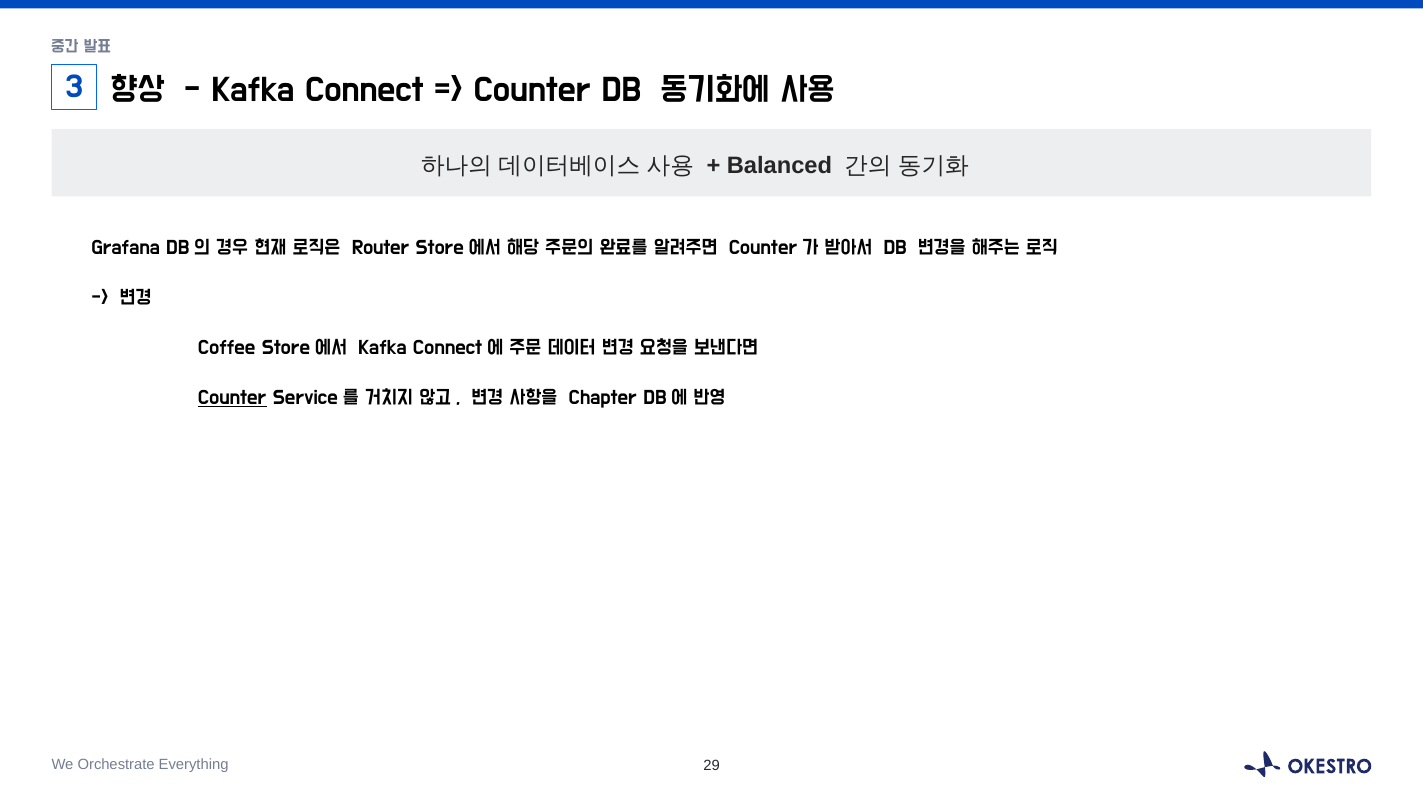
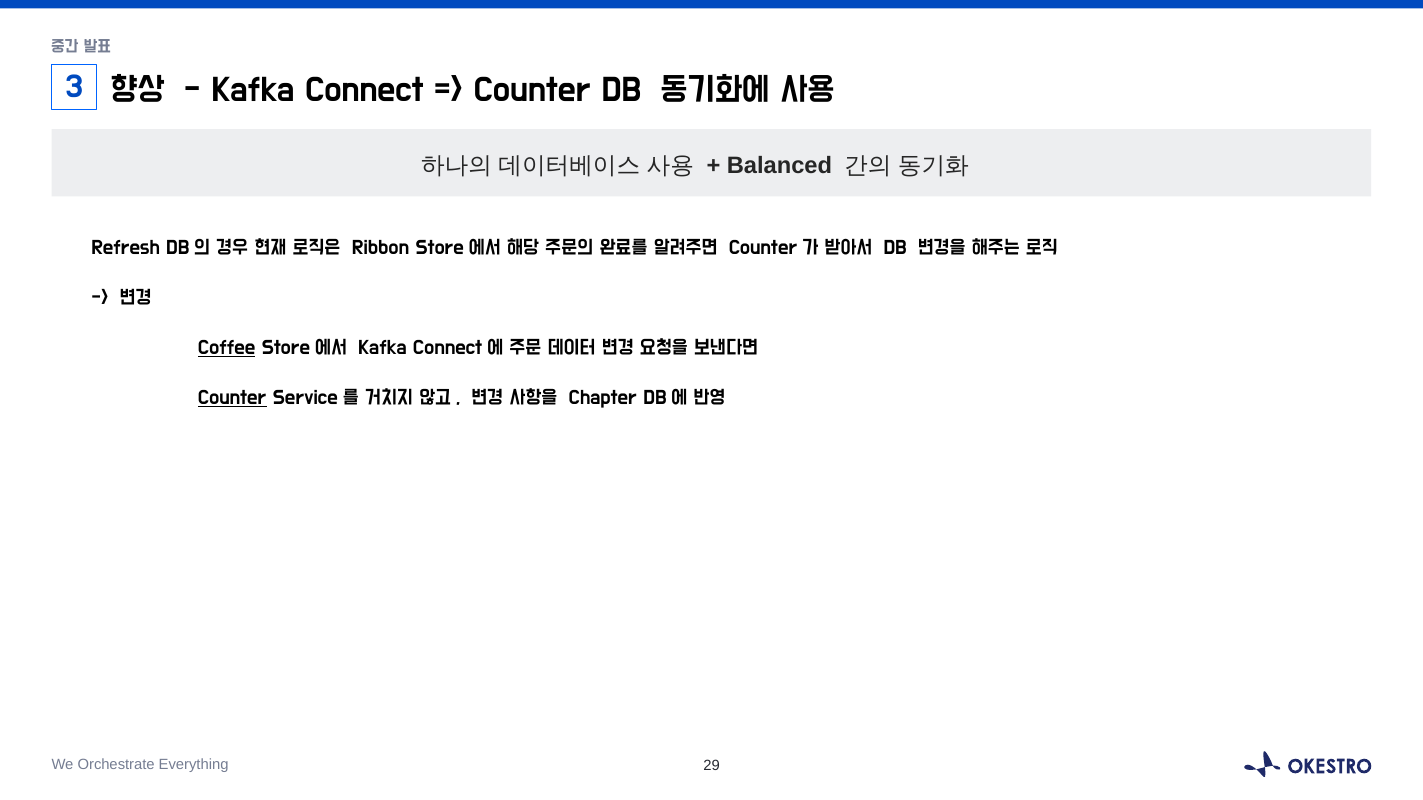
Grafana: Grafana -> Refresh (126, 248)
Router: Router -> Ribbon (380, 248)
Coffee underline: none -> present (227, 348)
